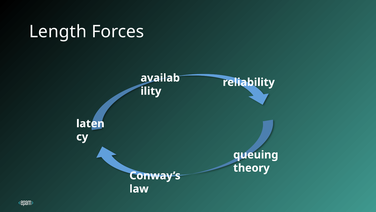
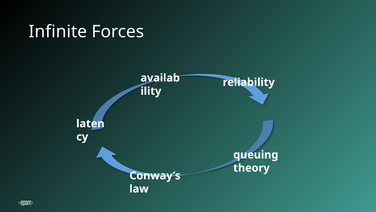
Length: Length -> Infinite (58, 32)
